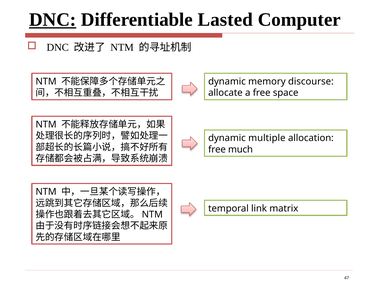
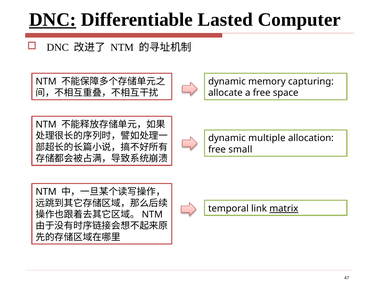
discourse: discourse -> capturing (311, 81)
much: much -> small (240, 149)
matrix underline: none -> present (284, 208)
